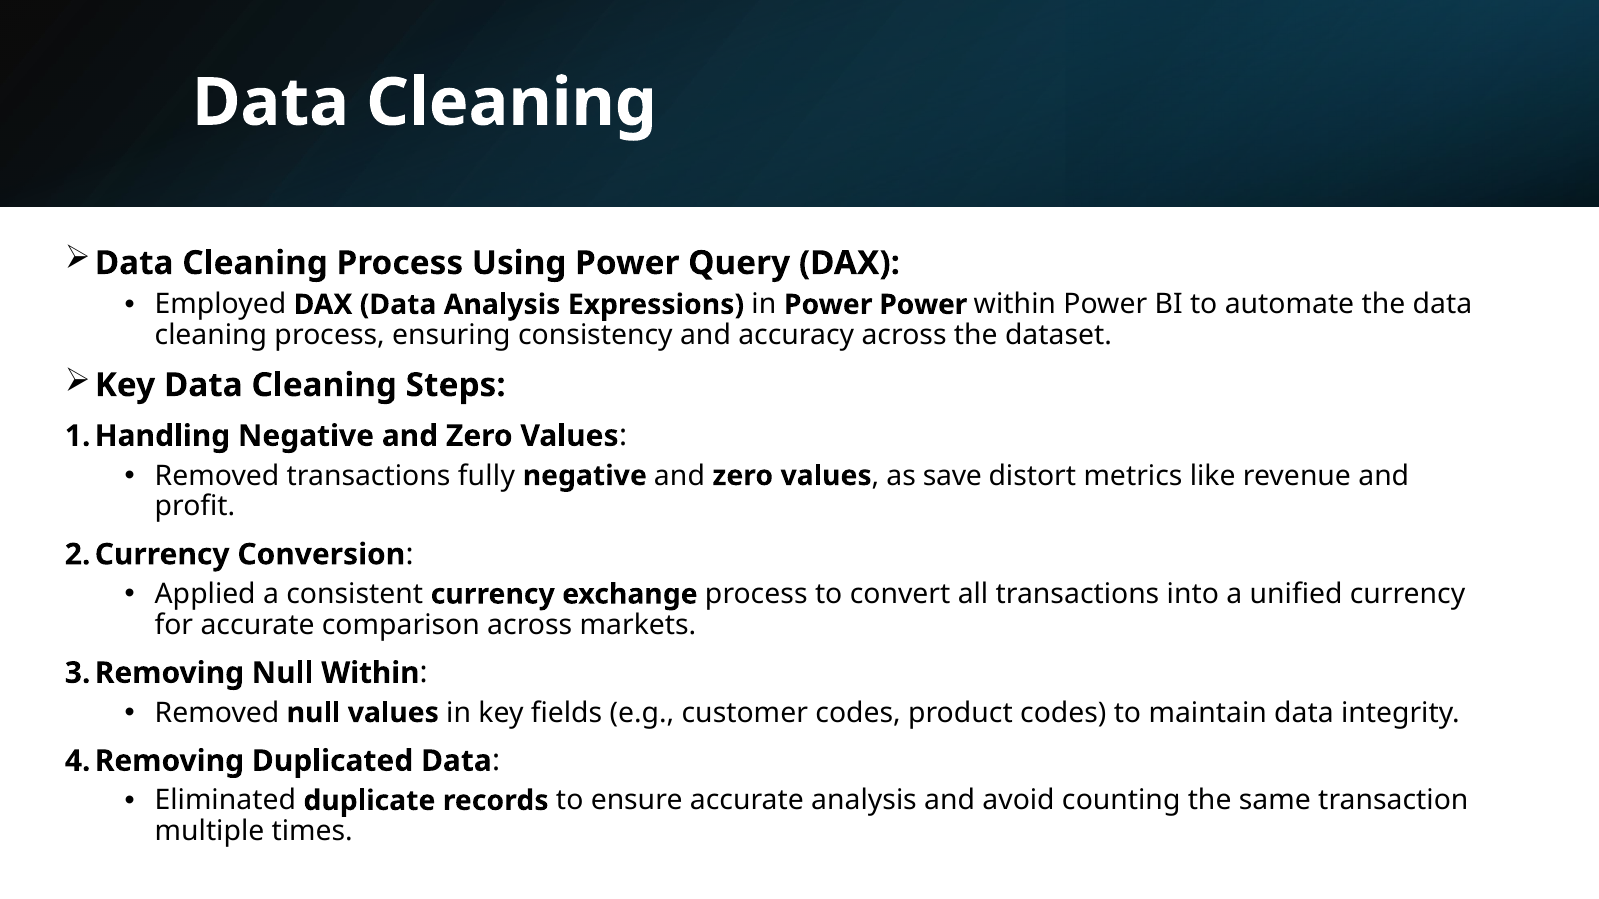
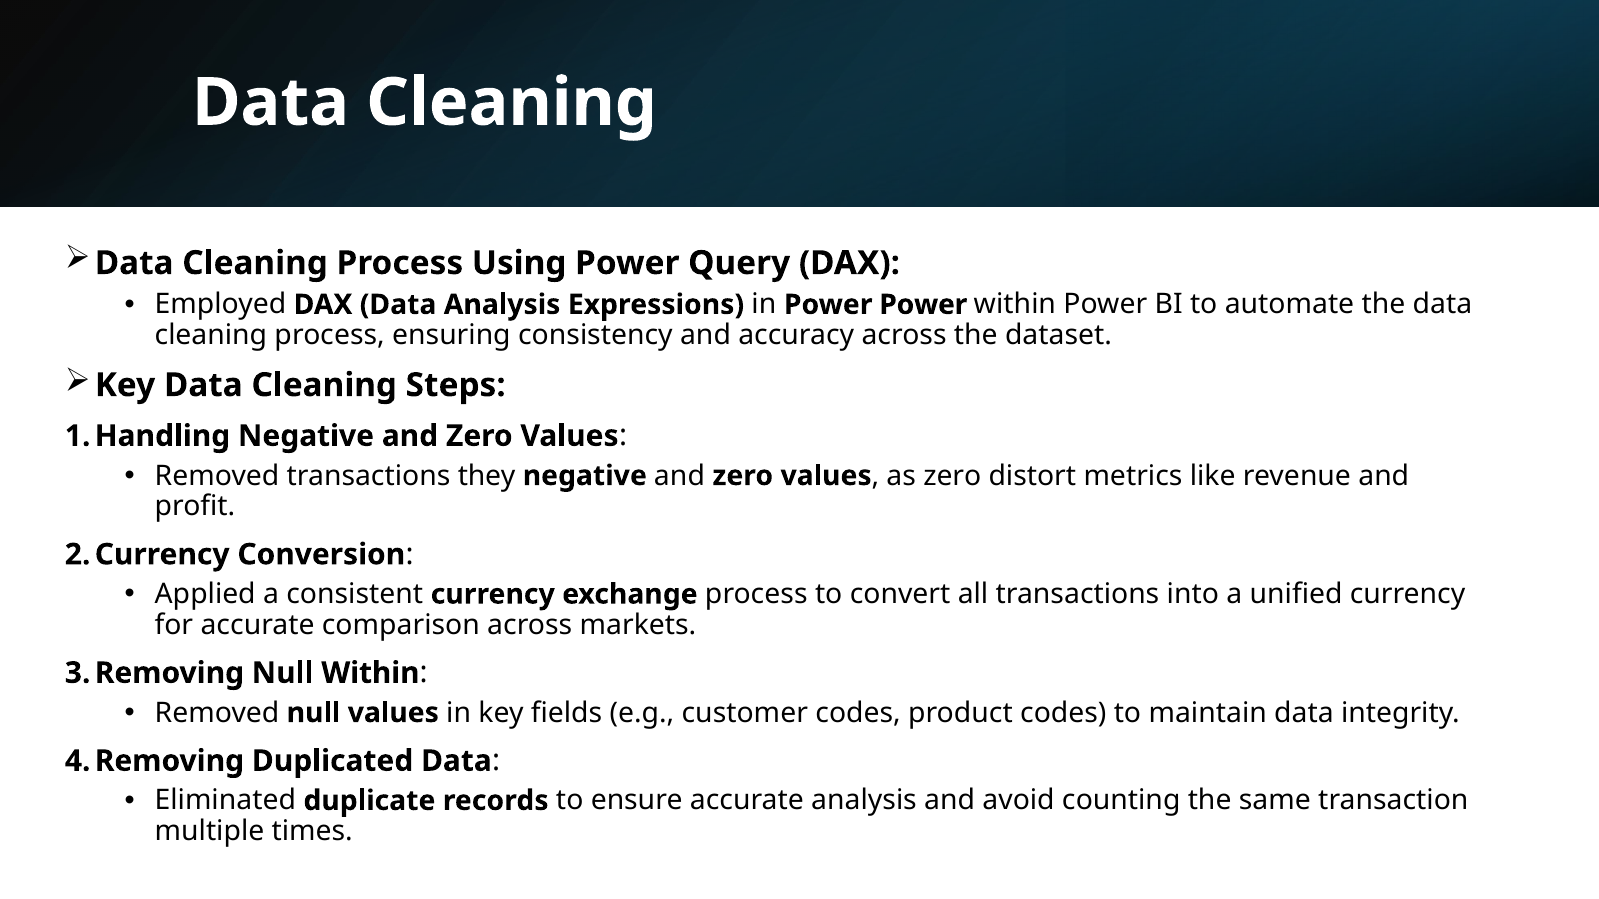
fully: fully -> they (487, 476)
as save: save -> zero (952, 476)
